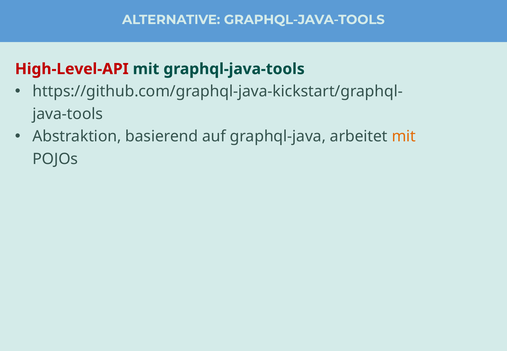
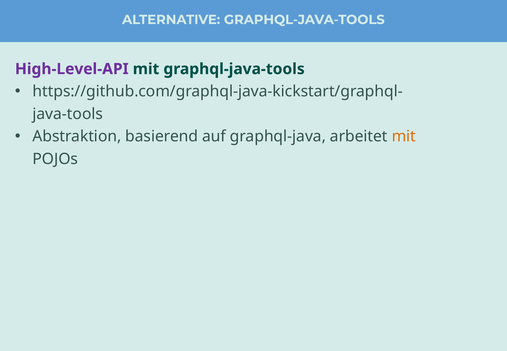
High-Level-API colour: red -> purple (72, 69)
